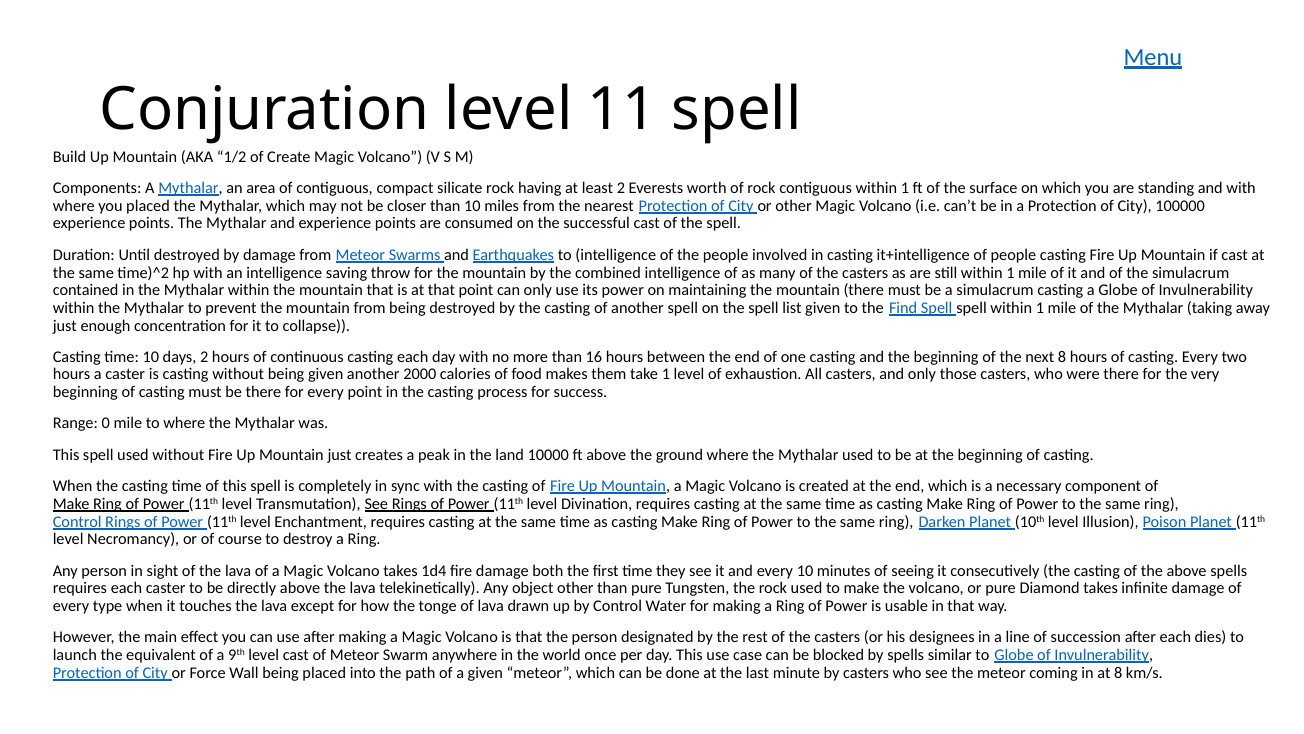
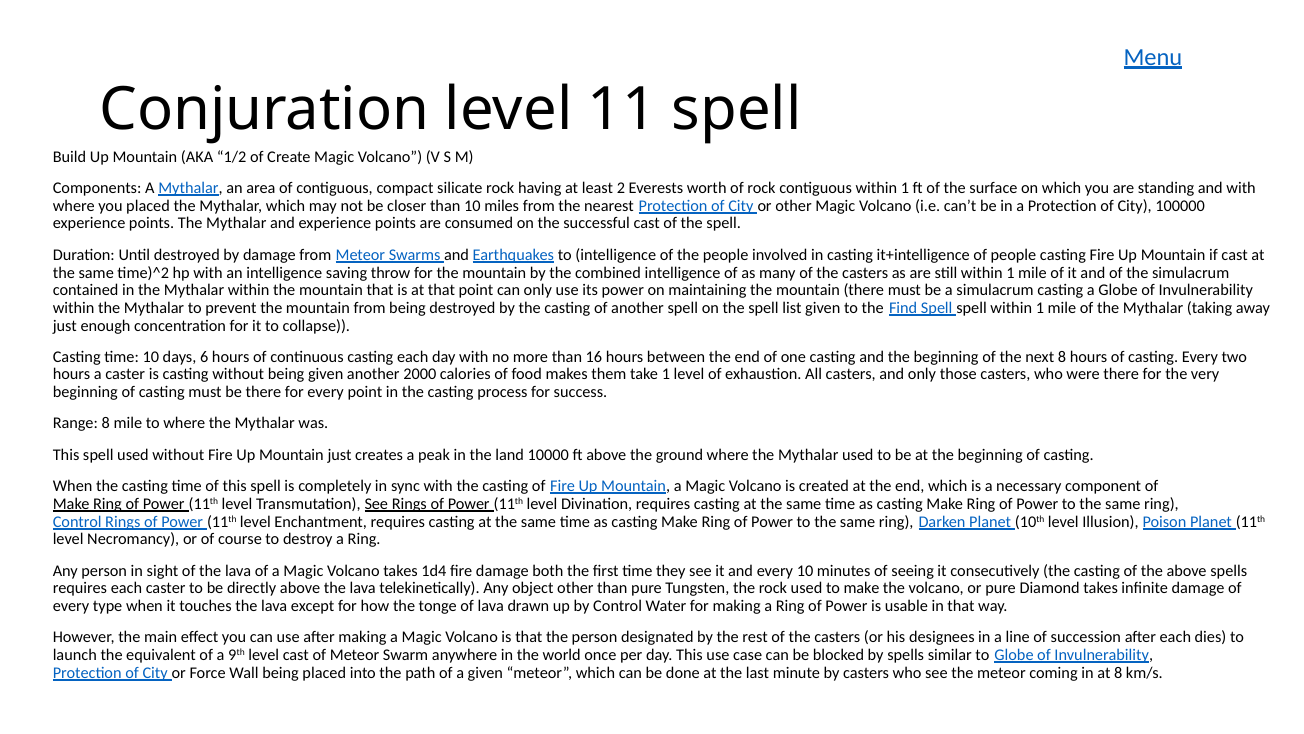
days 2: 2 -> 6 (204, 357)
Range 0: 0 -> 8 (106, 423)
